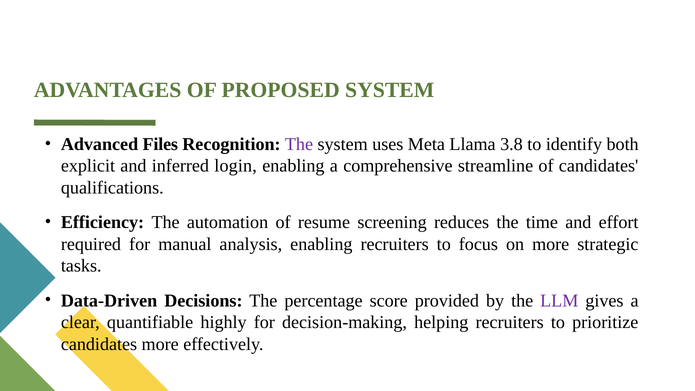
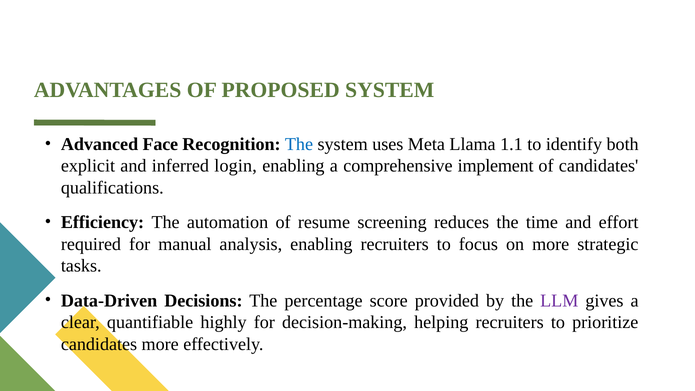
Files: Files -> Face (160, 144)
The colour: purple -> blue (299, 144)
3.8: 3.8 -> 1.1 (511, 144)
streamline: streamline -> implement (496, 166)
